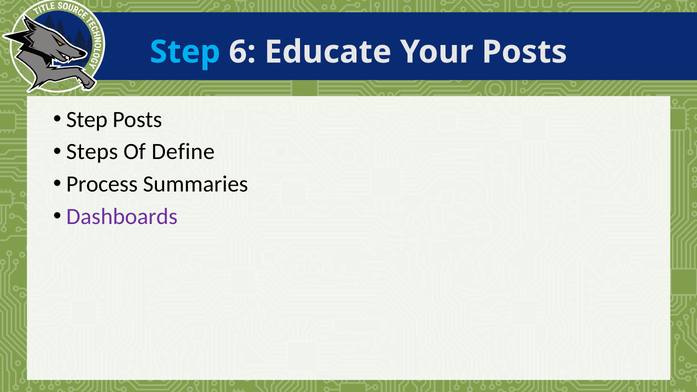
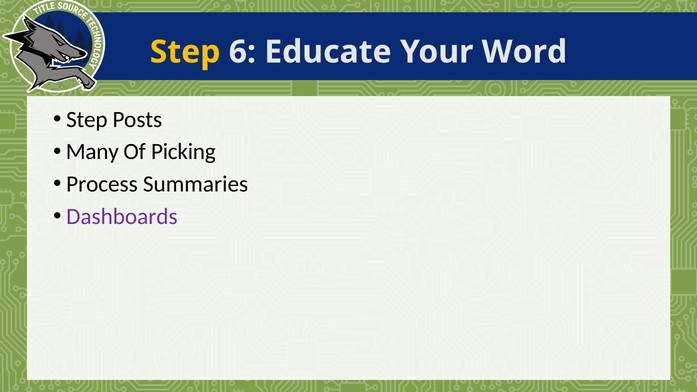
Step colour: light blue -> yellow (185, 52)
Your Posts: Posts -> Word (524, 52)
Steps: Steps -> Many (92, 152)
Define: Define -> Picking (183, 152)
